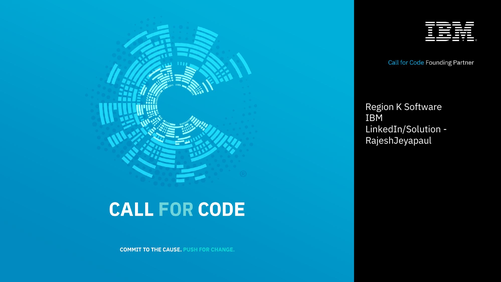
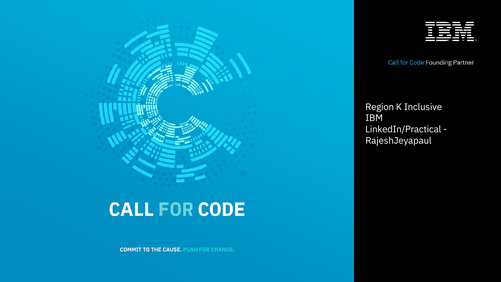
Software: Software -> Inclusive (423, 107)
LinkedIn/Solution: LinkedIn/Solution -> LinkedIn/Practical (403, 129)
